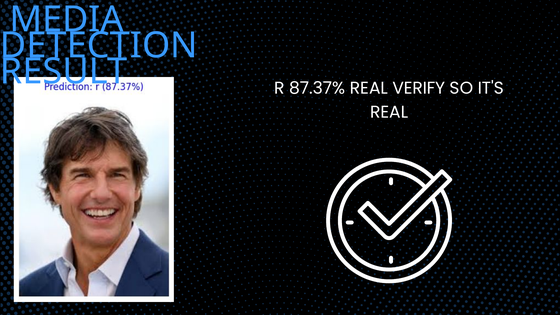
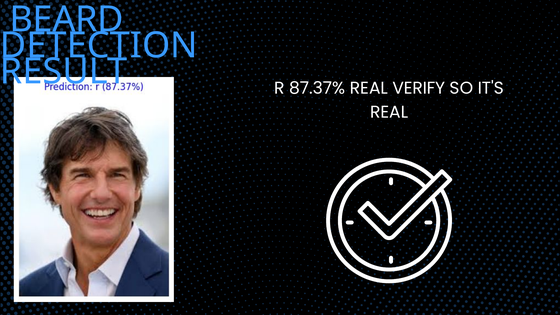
MEDIA: MEDIA -> BEARD (67, 19)
